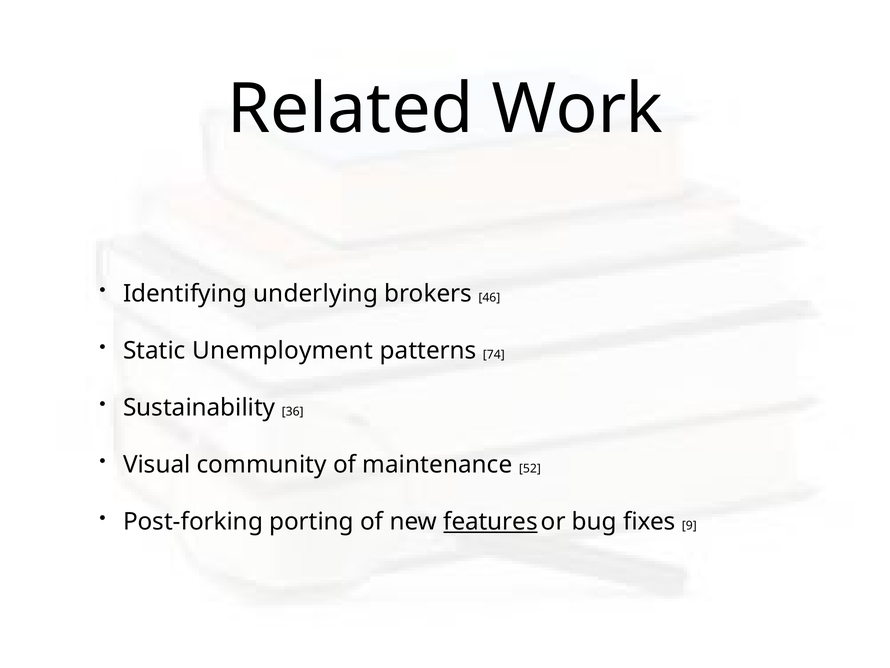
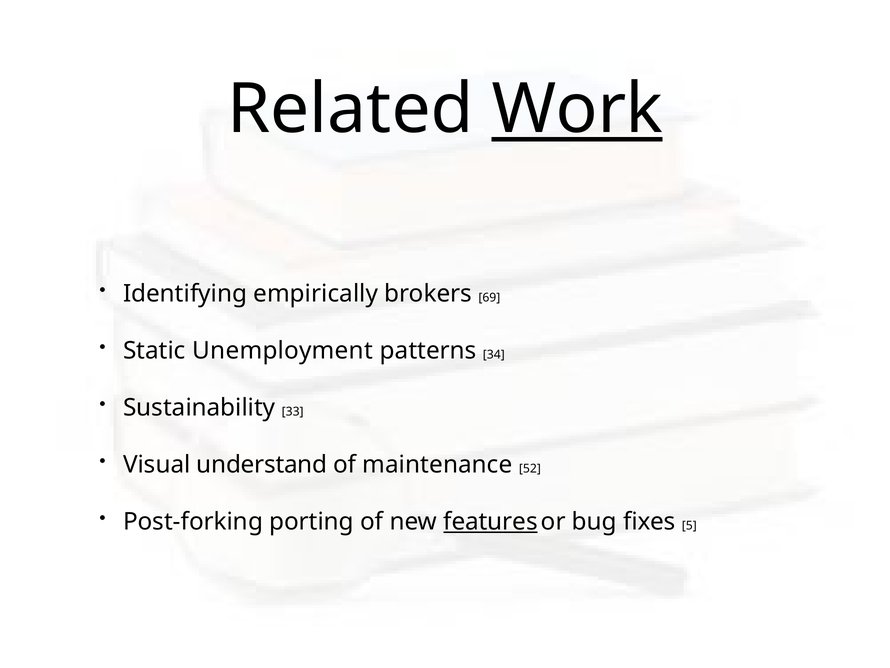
Work underline: none -> present (577, 109)
underlying: underlying -> empirically (316, 293)
46: 46 -> 69 (489, 297)
74: 74 -> 34 (494, 354)
36: 36 -> 33 (293, 411)
community: community -> understand (262, 464)
9: 9 -> 5 (689, 525)
